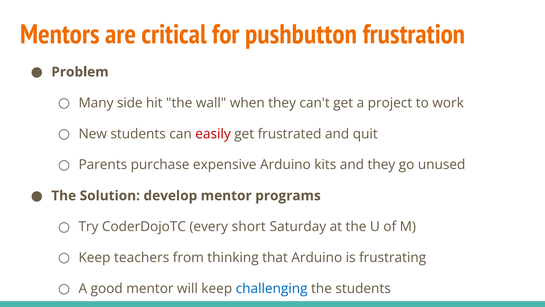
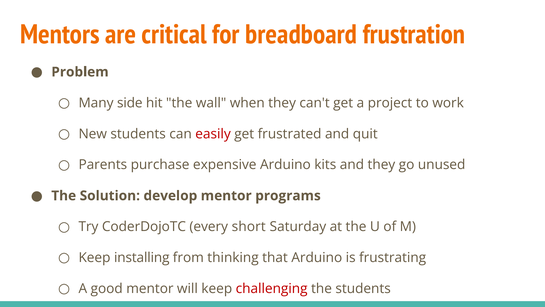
pushbutton: pushbutton -> breadboard (301, 35)
teachers: teachers -> installing (142, 257)
challenging colour: blue -> red (272, 288)
